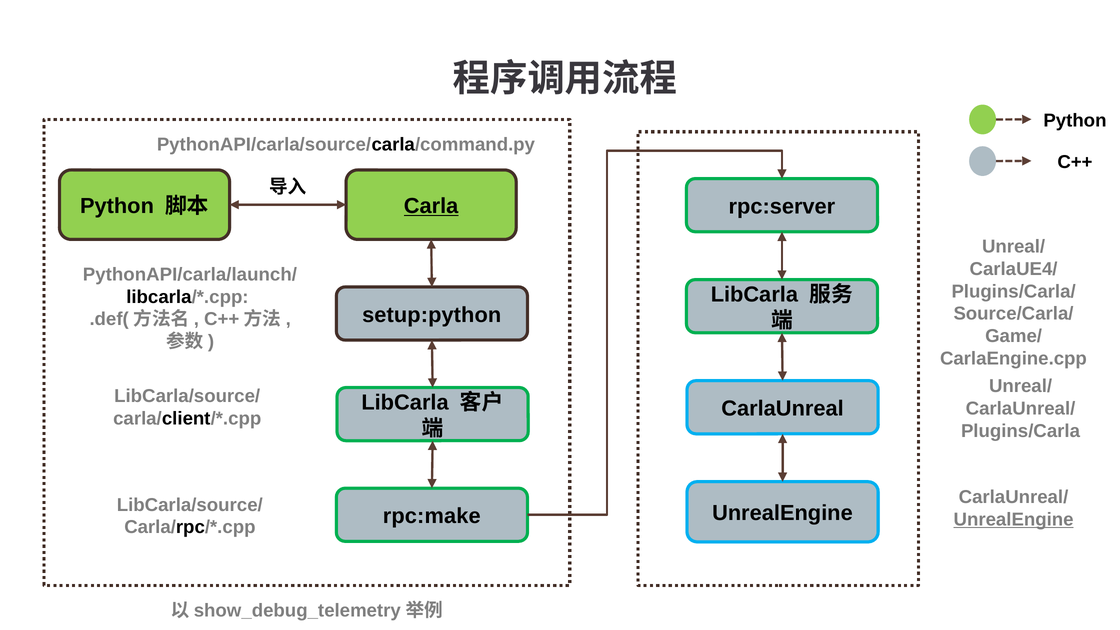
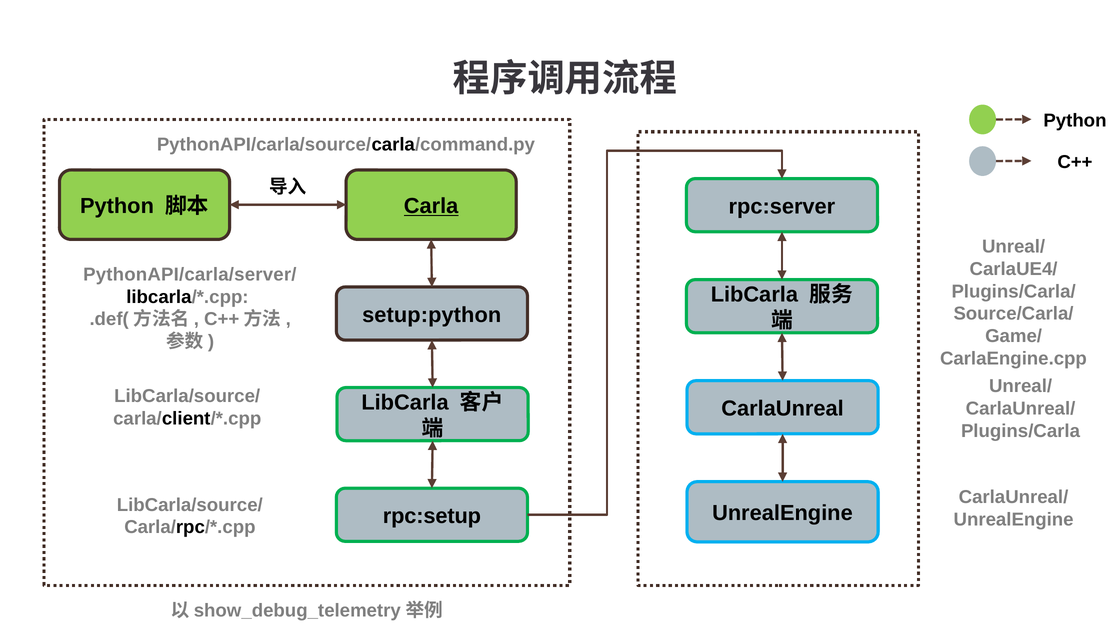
PythonAPI/carla/launch/: PythonAPI/carla/launch/ -> PythonAPI/carla/server/ (190, 274)
rpc:make: rpc:make -> rpc:setup (432, 516)
UnrealEngine underline: present -> none (1014, 519)
